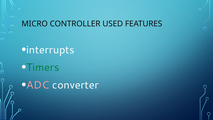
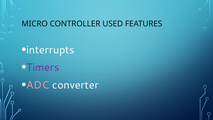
Timers colour: green -> purple (43, 67)
